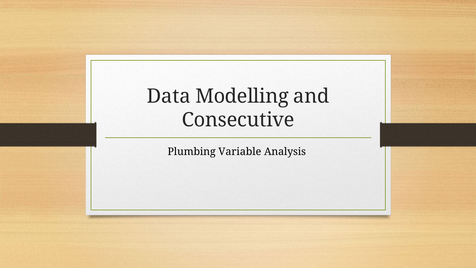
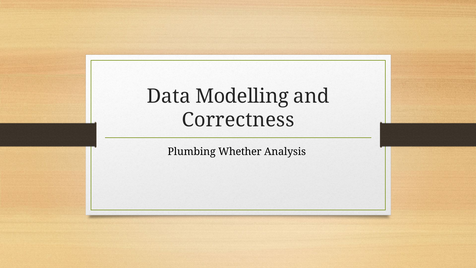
Consecutive: Consecutive -> Correctness (238, 120)
Variable: Variable -> Whether (240, 152)
